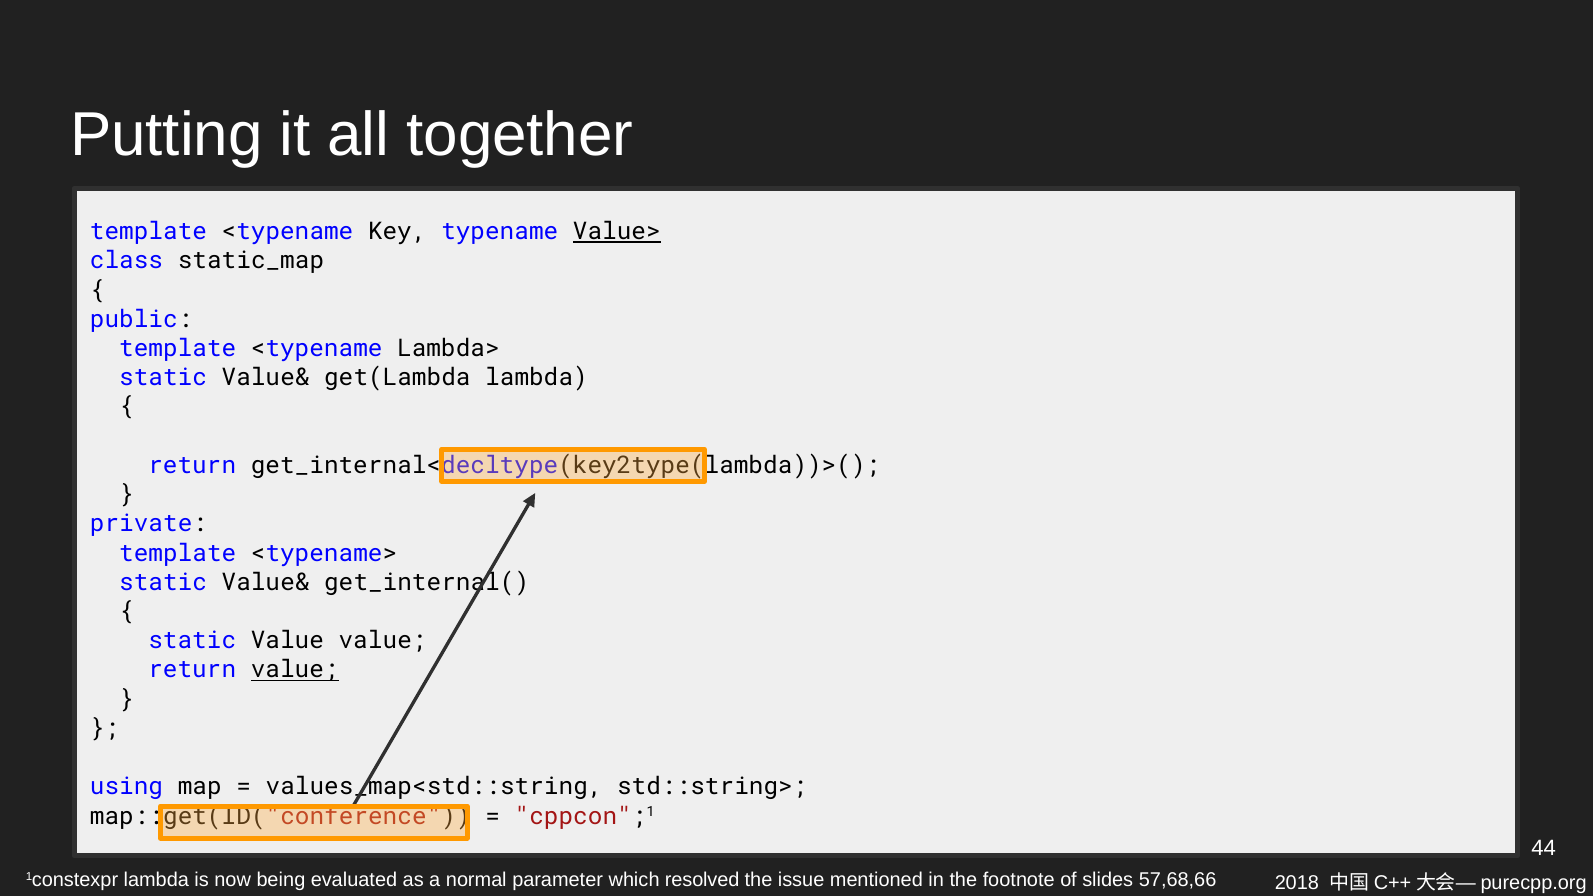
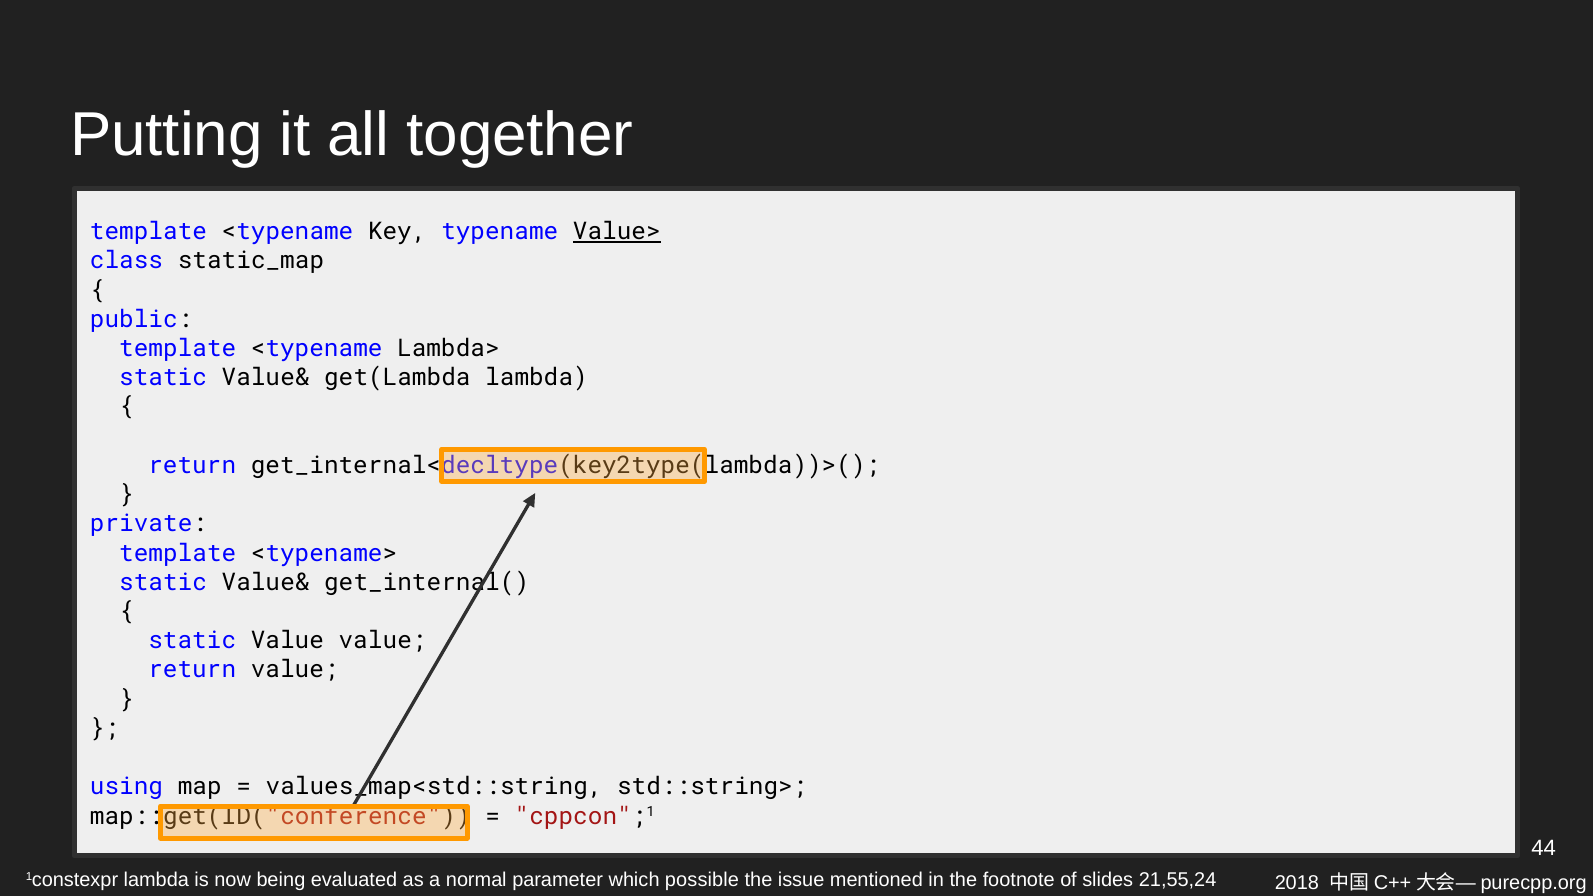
value underline: present -> none (295, 670)
resolved: resolved -> possible (702, 880)
57,68,66: 57,68,66 -> 21,55,24 (1178, 880)
